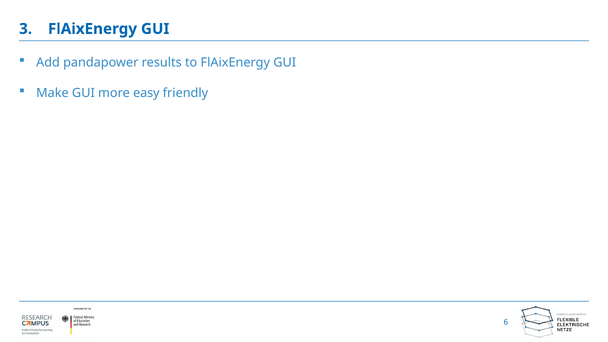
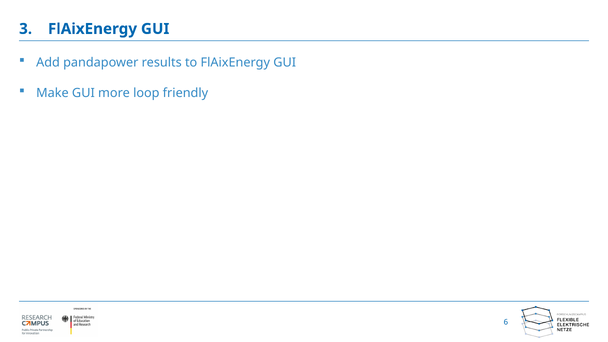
easy: easy -> loop (146, 93)
